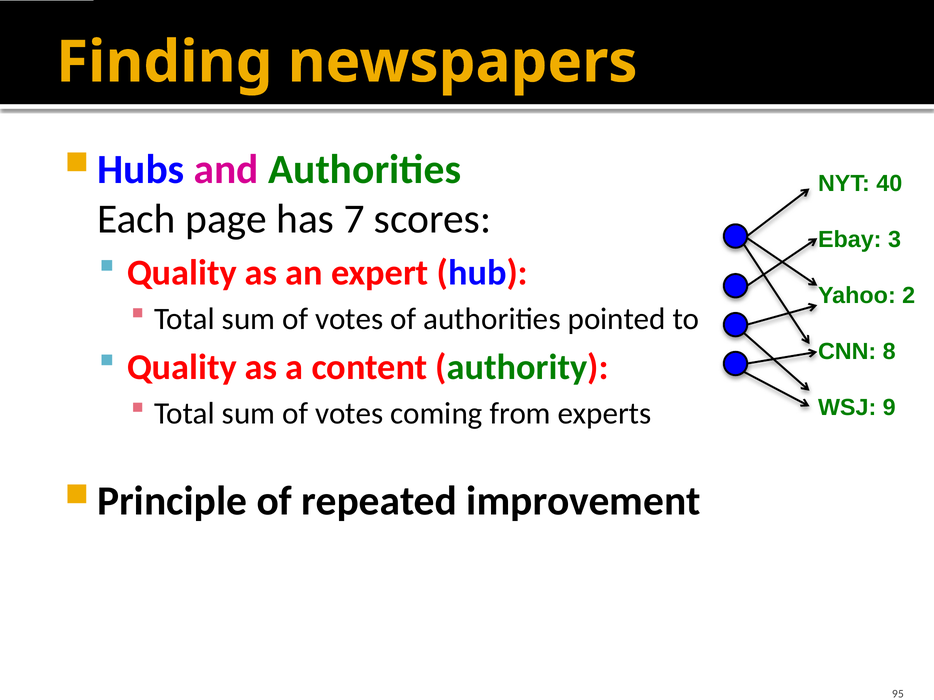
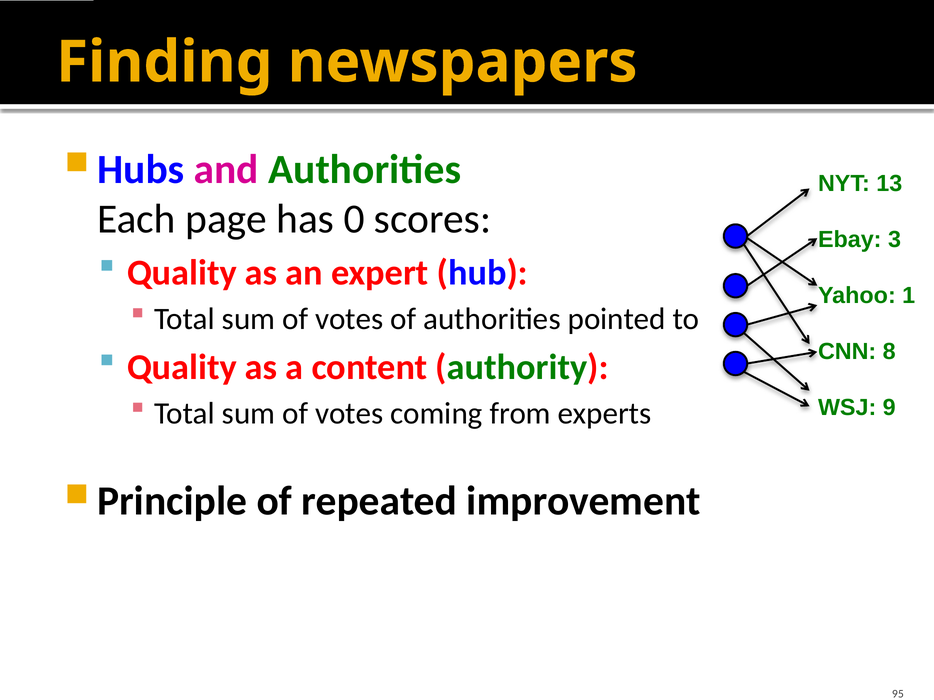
40: 40 -> 13 (889, 184)
7: 7 -> 0 (354, 219)
2: 2 -> 1 (909, 296)
